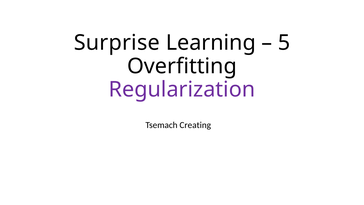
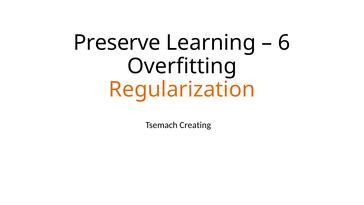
Surprise: Surprise -> Preserve (117, 43)
5: 5 -> 6 (284, 43)
Regularization colour: purple -> orange (182, 89)
